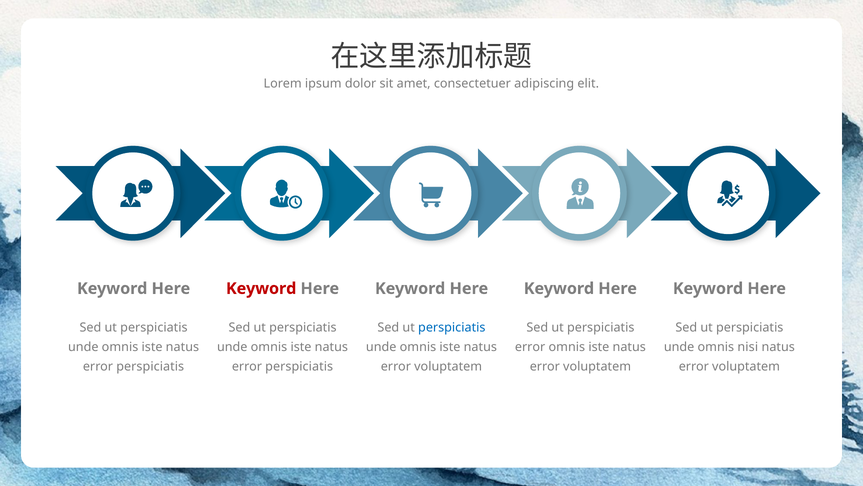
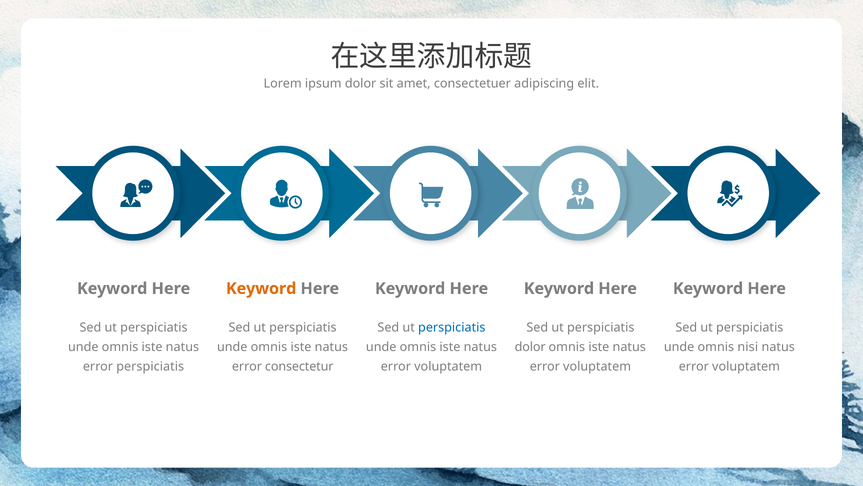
Keyword colour: red -> orange (261, 288)
error: error -> dolor (530, 347)
perspiciatis: perspiciatis -> consectetur (299, 366)
